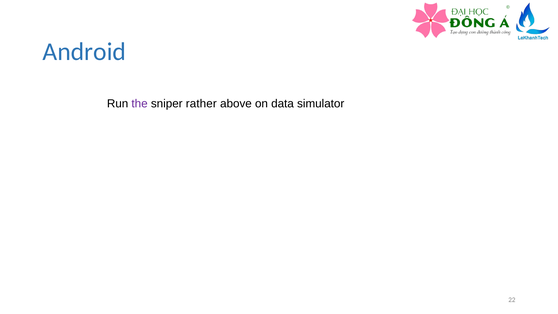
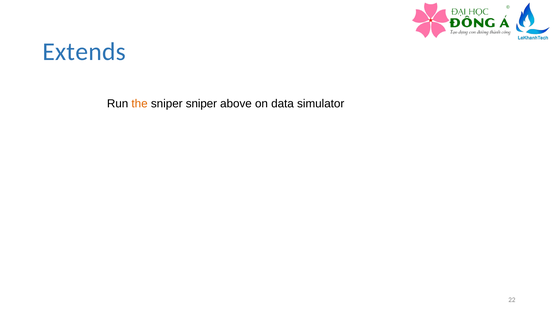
Android: Android -> Extends (84, 52)
the colour: purple -> orange (140, 103)
sniper rather: rather -> sniper (201, 103)
